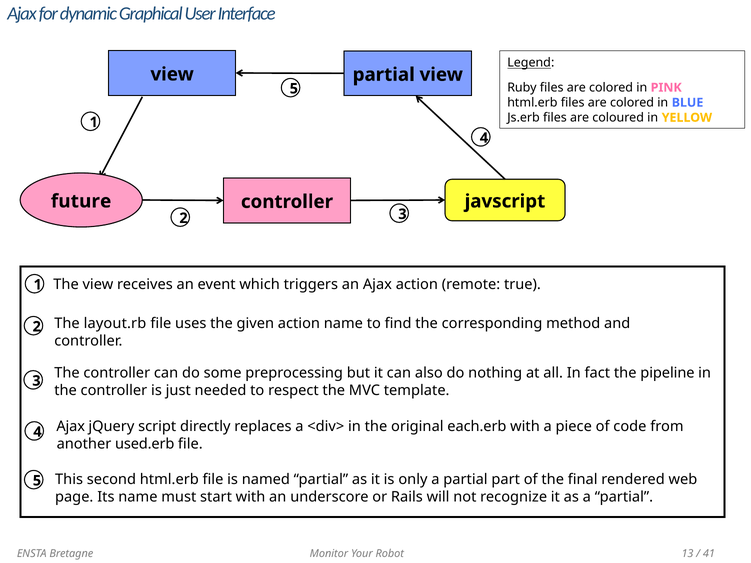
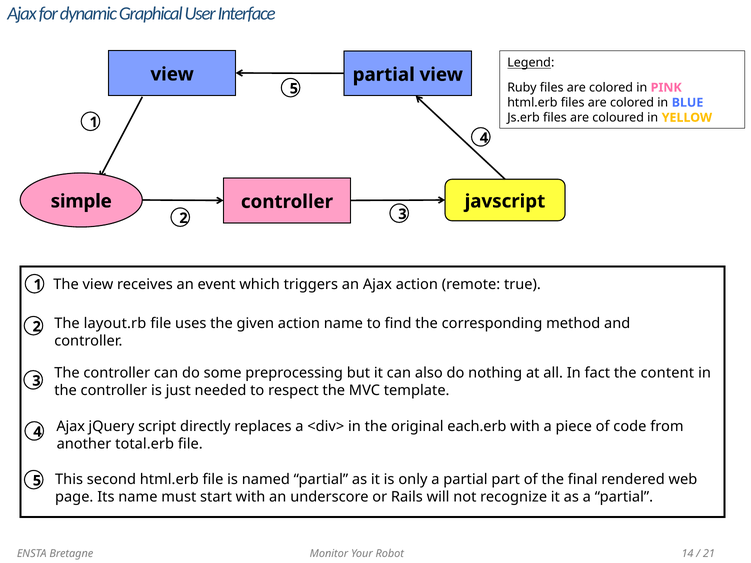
future: future -> simple (81, 201)
pipeline: pipeline -> content (667, 373)
used.erb: used.erb -> total.erb (145, 444)
13: 13 -> 14 (688, 554)
41: 41 -> 21 (709, 554)
